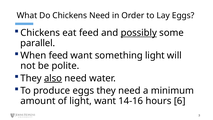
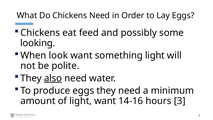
possibly underline: present -> none (139, 33)
parallel: parallel -> looking (38, 43)
When feed: feed -> look (58, 55)
hours 6: 6 -> 3 (180, 101)
